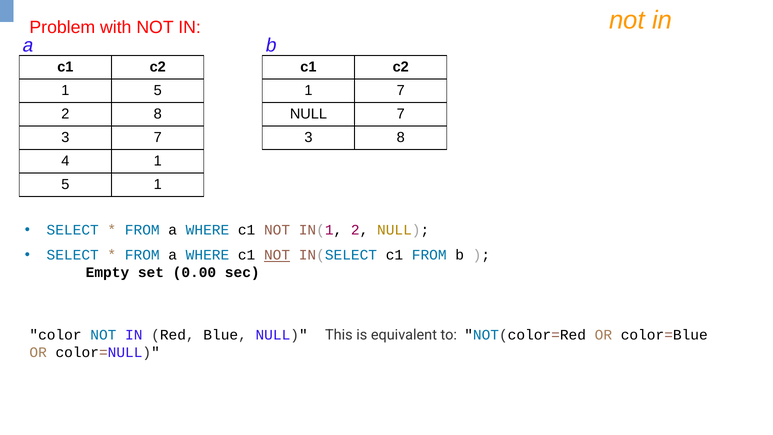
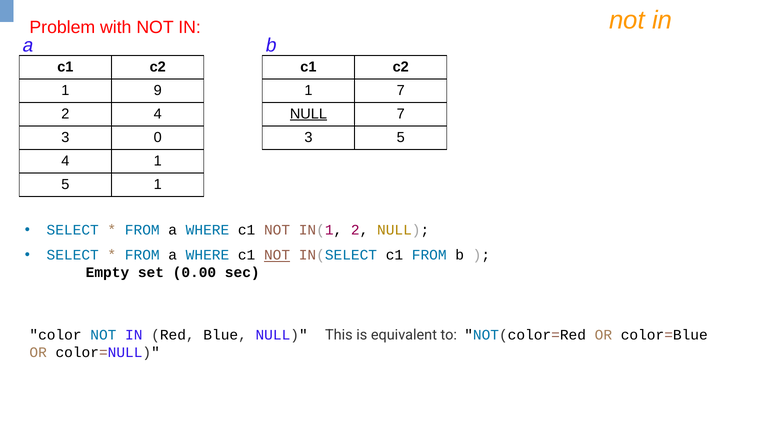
5: 5 -> 9 (158, 90)
2 8: 8 -> 4 (158, 114)
NULL underline: none -> present (308, 114)
3 7: 7 -> 0 (158, 137)
3 8: 8 -> 5 (401, 137)
